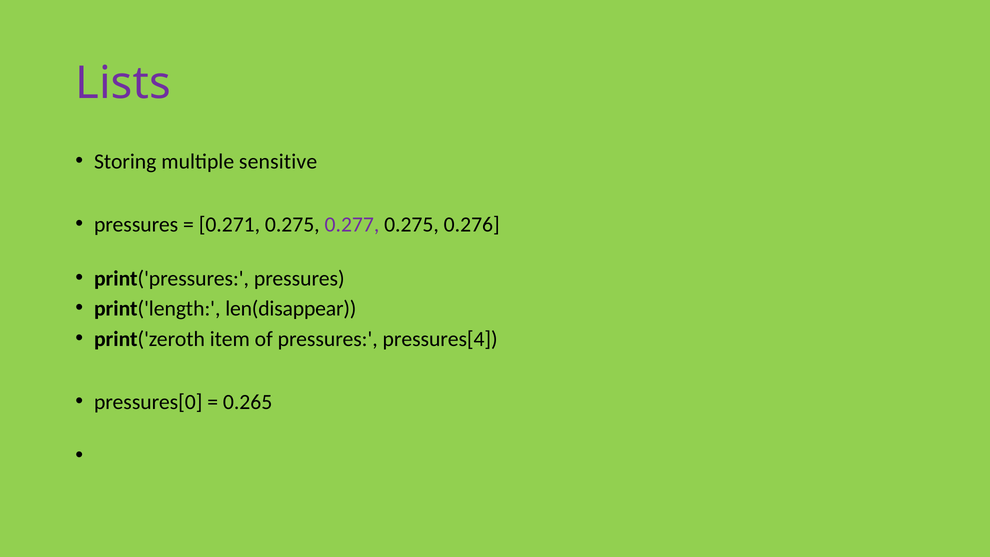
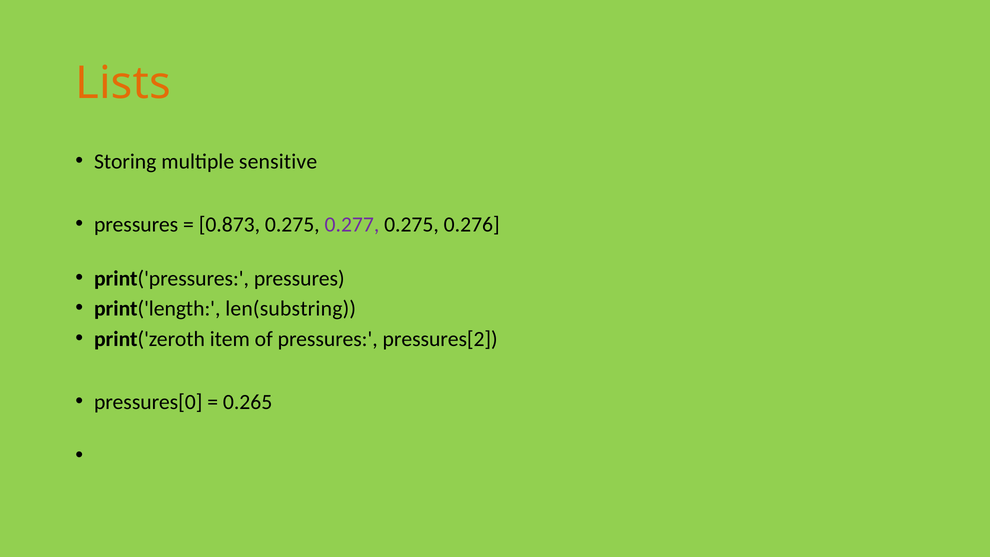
Lists colour: purple -> orange (123, 83)
0.271: 0.271 -> 0.873 (229, 225)
len(disappear: len(disappear -> len(substring (291, 309)
pressures[4: pressures[4 -> pressures[2 (440, 339)
